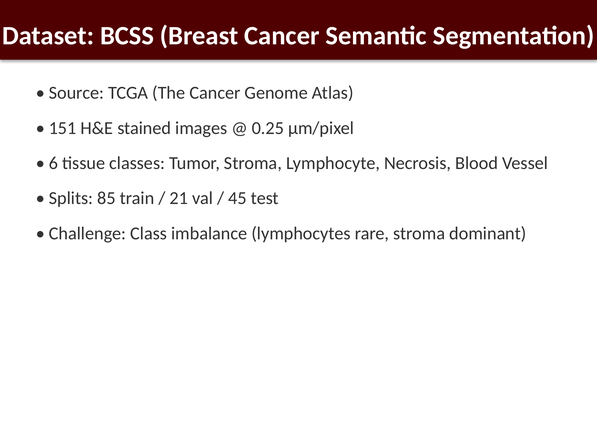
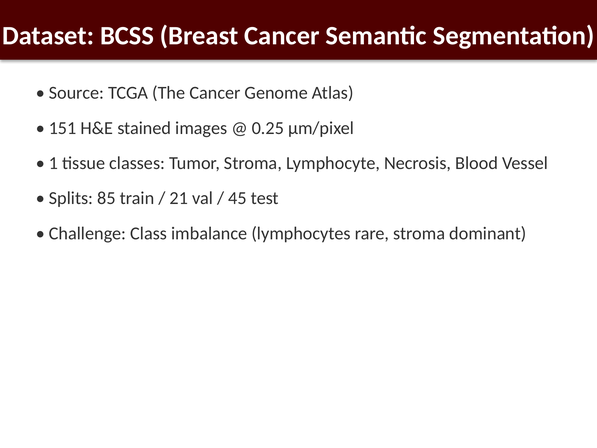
6: 6 -> 1 (53, 163)
